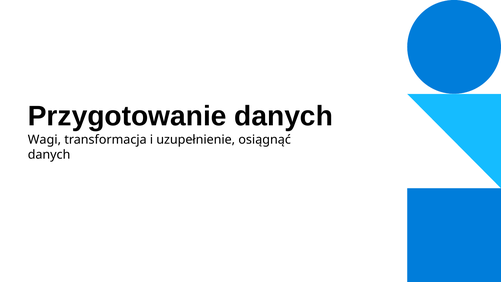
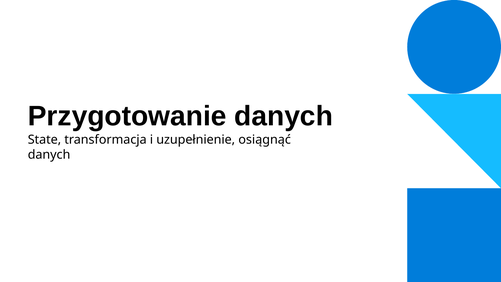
Wagi: Wagi -> State (44, 140)
